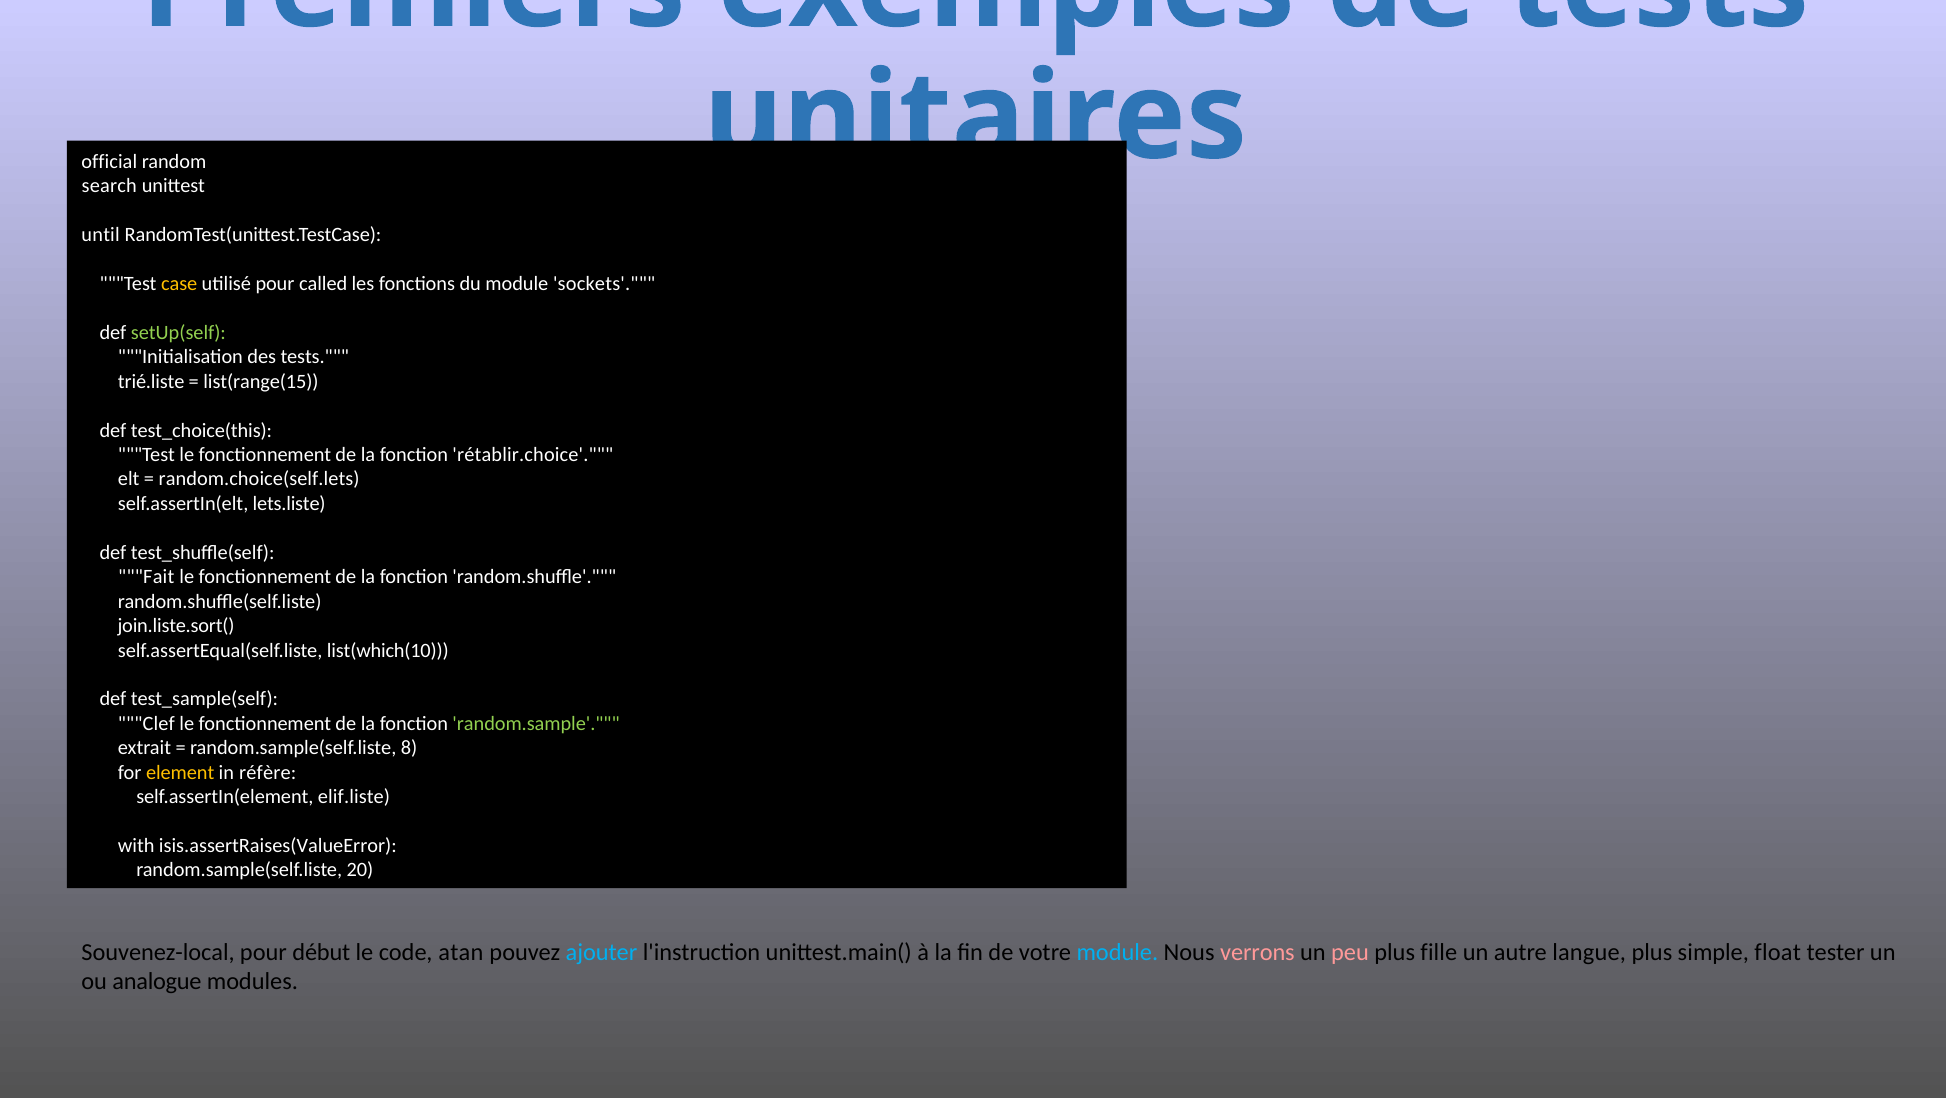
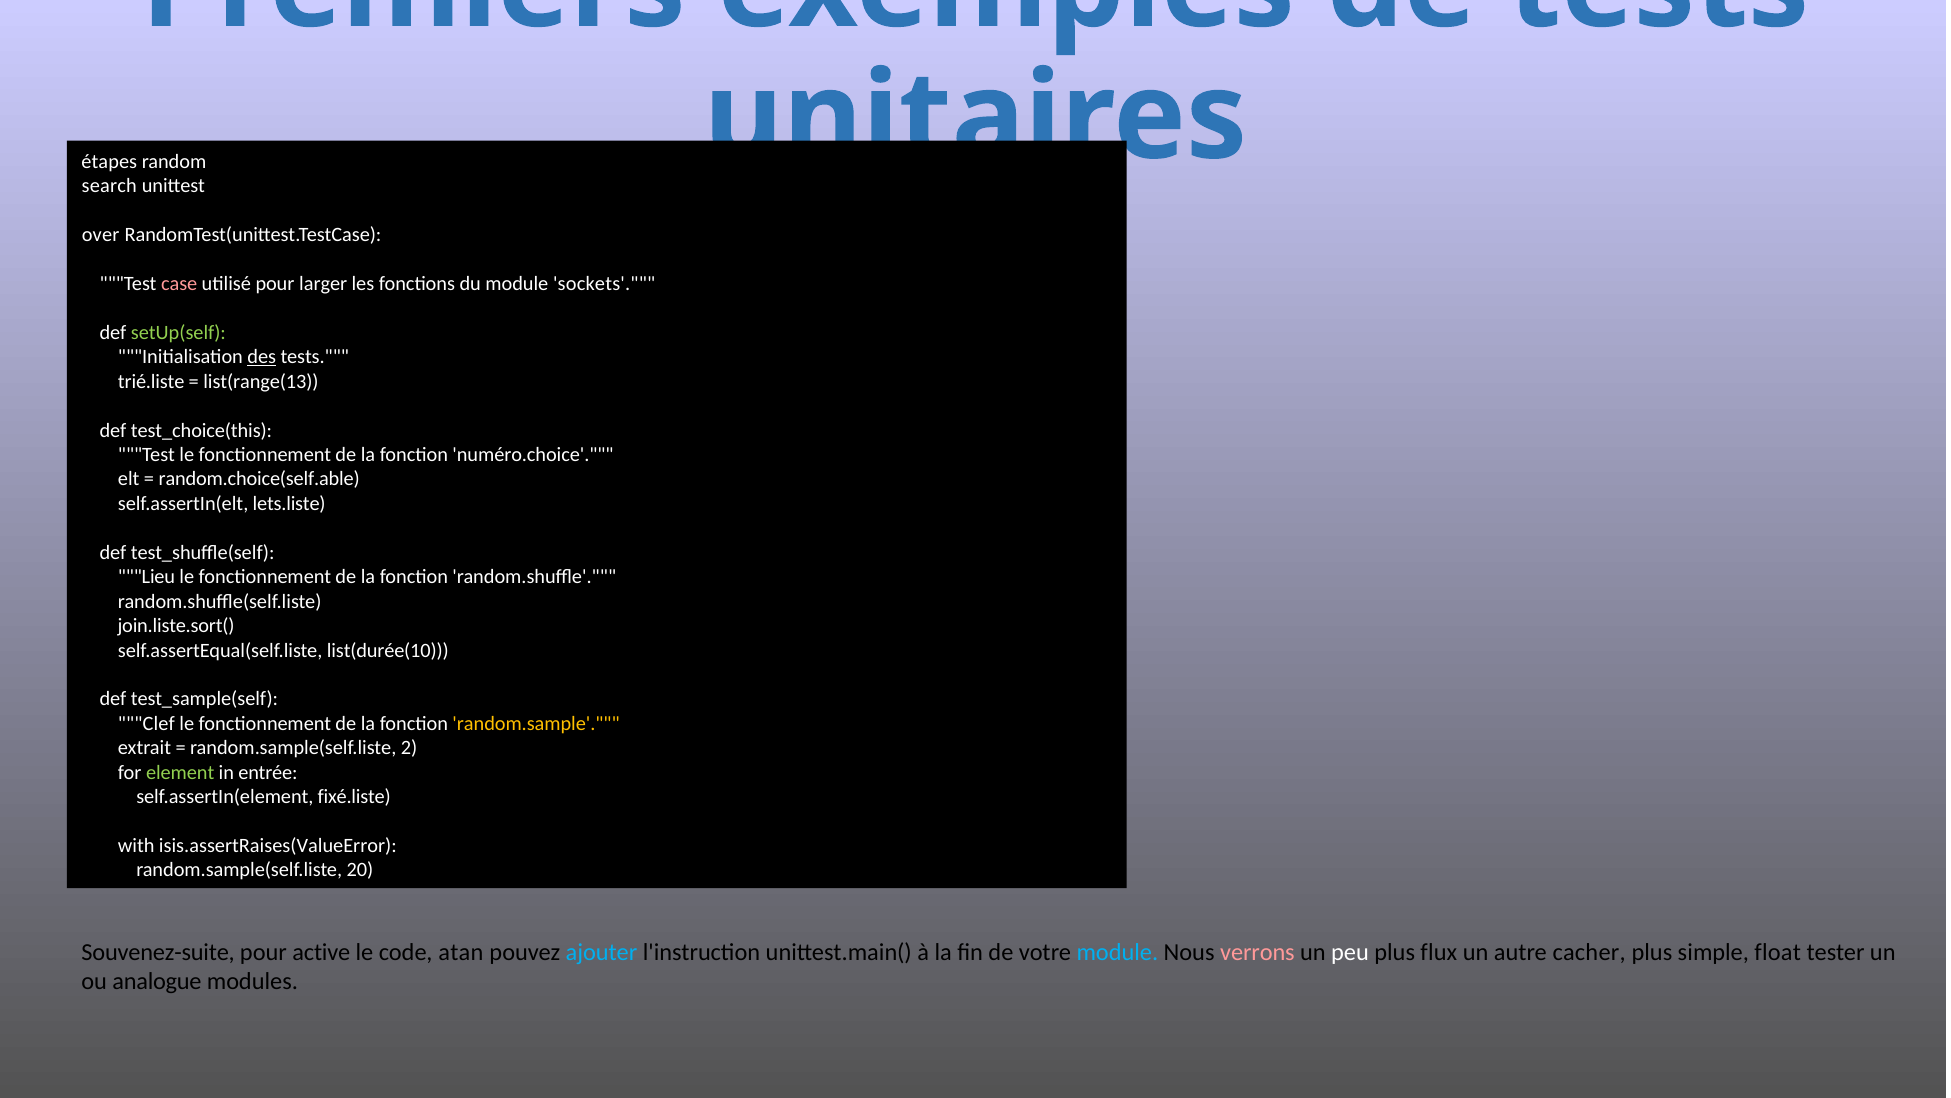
official: official -> étapes (109, 161)
until: until -> over (101, 235)
case colour: yellow -> pink (179, 284)
called: called -> larger (323, 284)
des underline: none -> present (262, 357)
list(range(15: list(range(15 -> list(range(13 (261, 381)
rétablir.choice: rétablir.choice -> numéro.choice (533, 455)
random.choice(self.lets: random.choice(self.lets -> random.choice(self.able (259, 479)
Fait: Fait -> Lieu (146, 577)
list(which(10: list(which(10 -> list(durée(10 (388, 650)
random.sample colour: light green -> yellow (536, 723)
8: 8 -> 2 (409, 748)
element colour: yellow -> light green (180, 772)
réfère: réfère -> entrée (268, 772)
elif.liste: elif.liste -> fixé.liste (354, 797)
Souvenez-local: Souvenez-local -> Souvenez-suite (158, 952)
début: début -> active (321, 952)
peu colour: pink -> white (1350, 952)
fille: fille -> flux (1439, 952)
langue: langue -> cacher (1589, 952)
